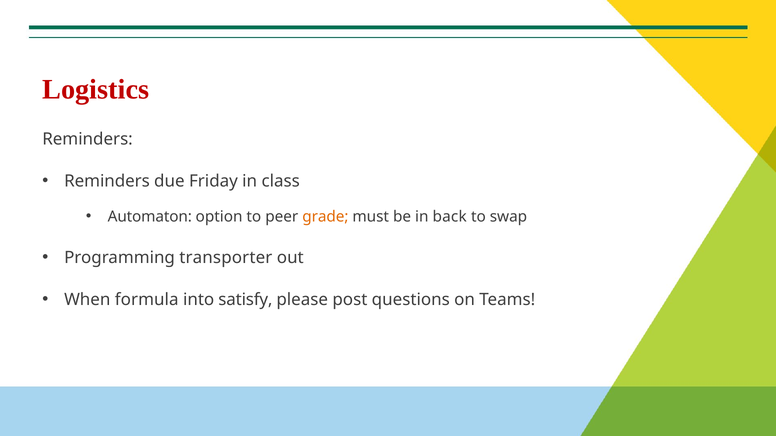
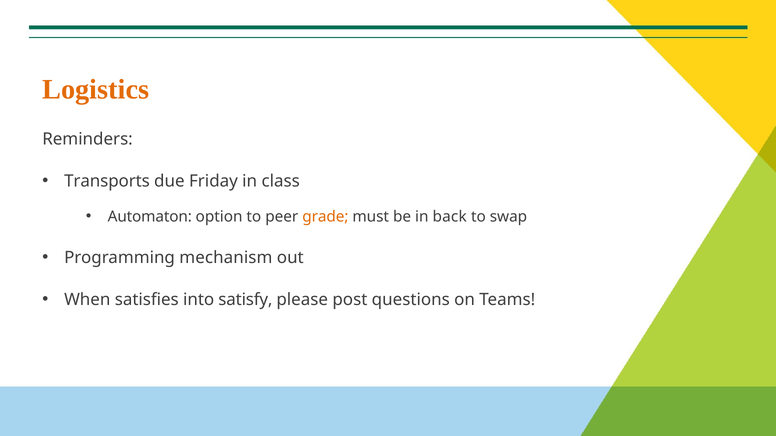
Logistics colour: red -> orange (96, 90)
Reminders: Reminders -> Transports (107, 181)
transporter: transporter -> mechanism (226, 258)
formula: formula -> satisfies (147, 300)
